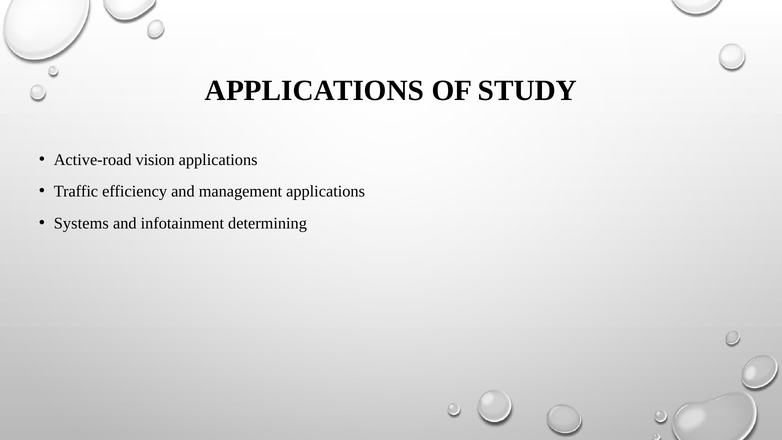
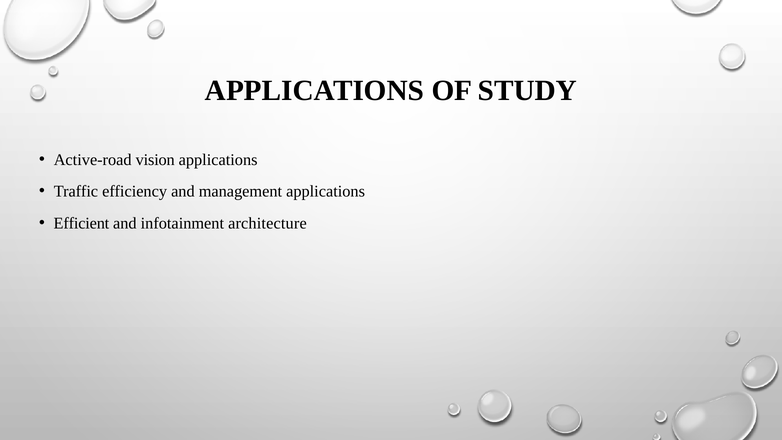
Systems: Systems -> Efficient (81, 223)
determining: determining -> architecture (267, 223)
